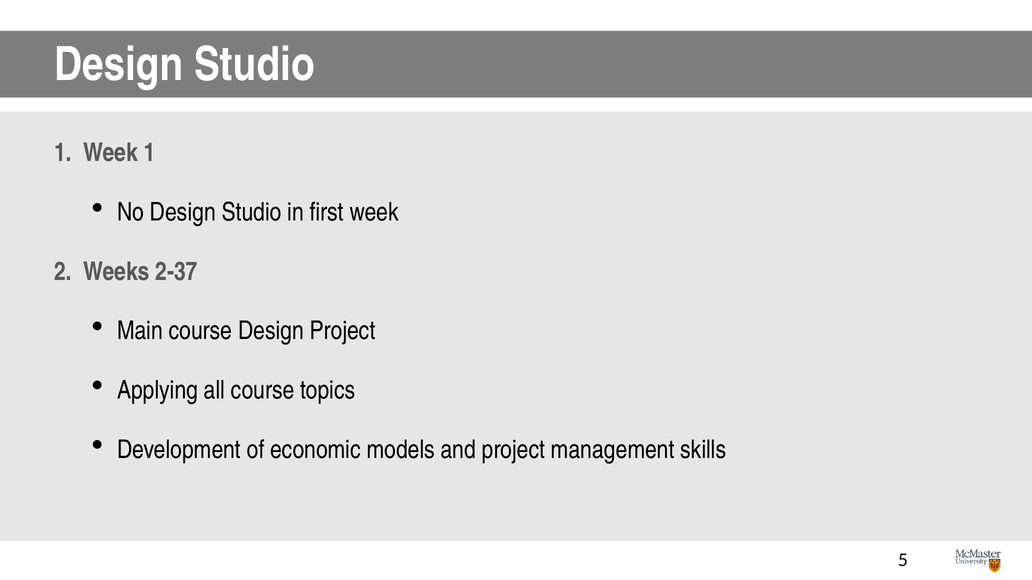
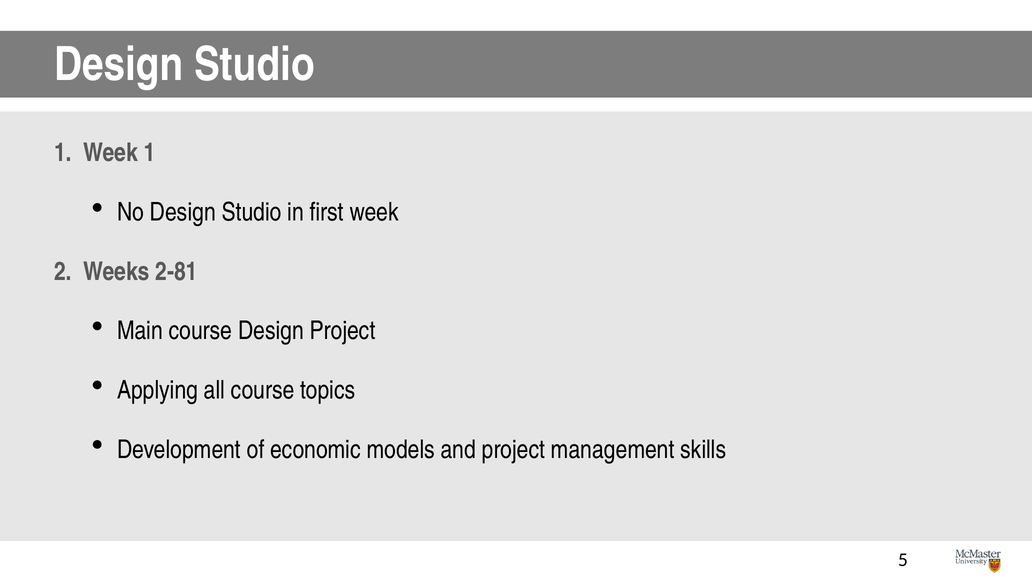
2-37: 2-37 -> 2-81 (176, 272)
